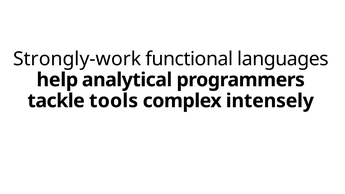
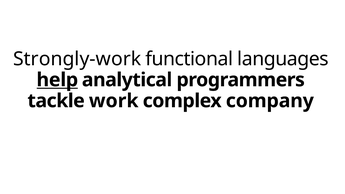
help underline: none -> present (57, 80)
tools: tools -> work (114, 101)
intensely: intensely -> company (270, 101)
